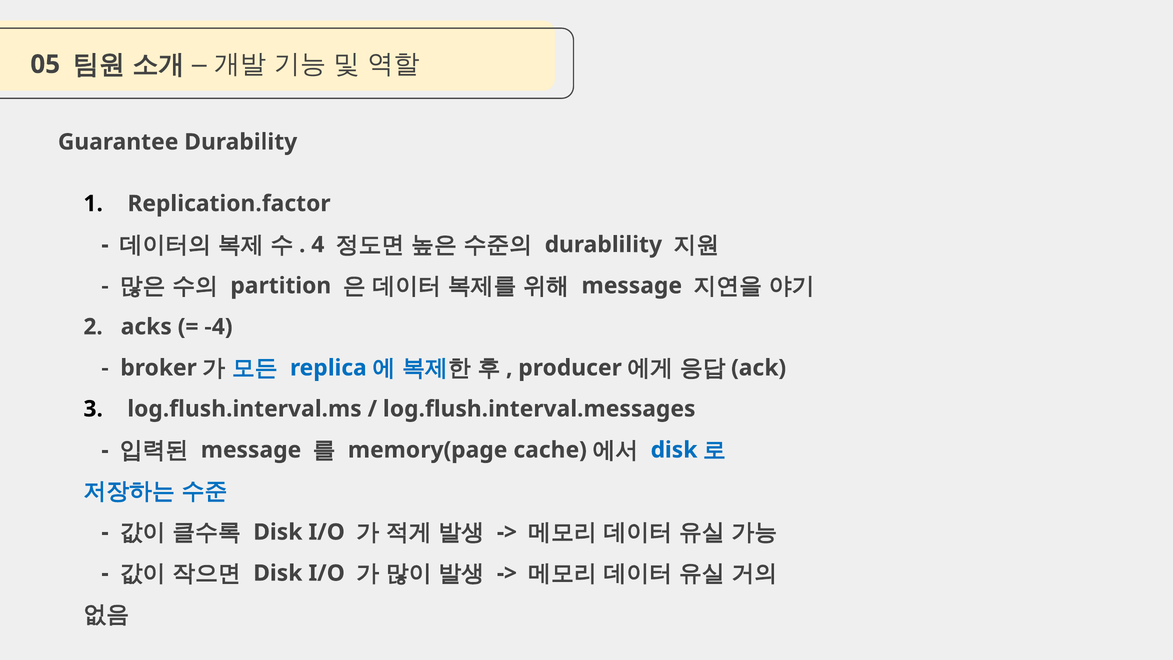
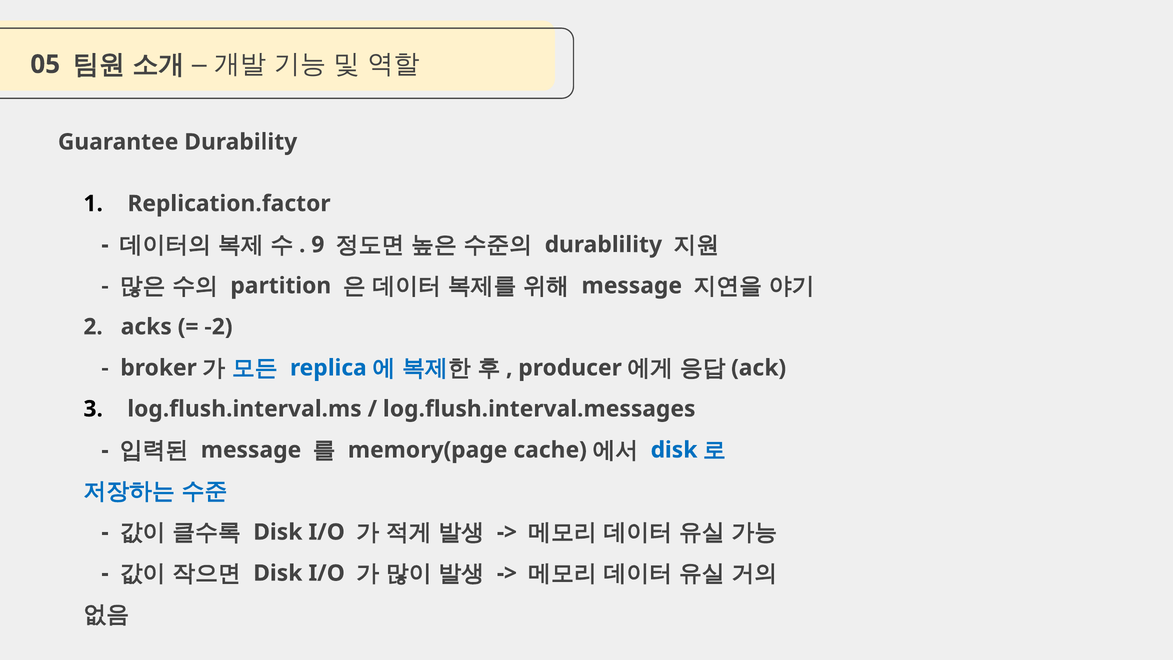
4: 4 -> 9 (318, 245)
-4: -4 -> -2 (219, 327)
